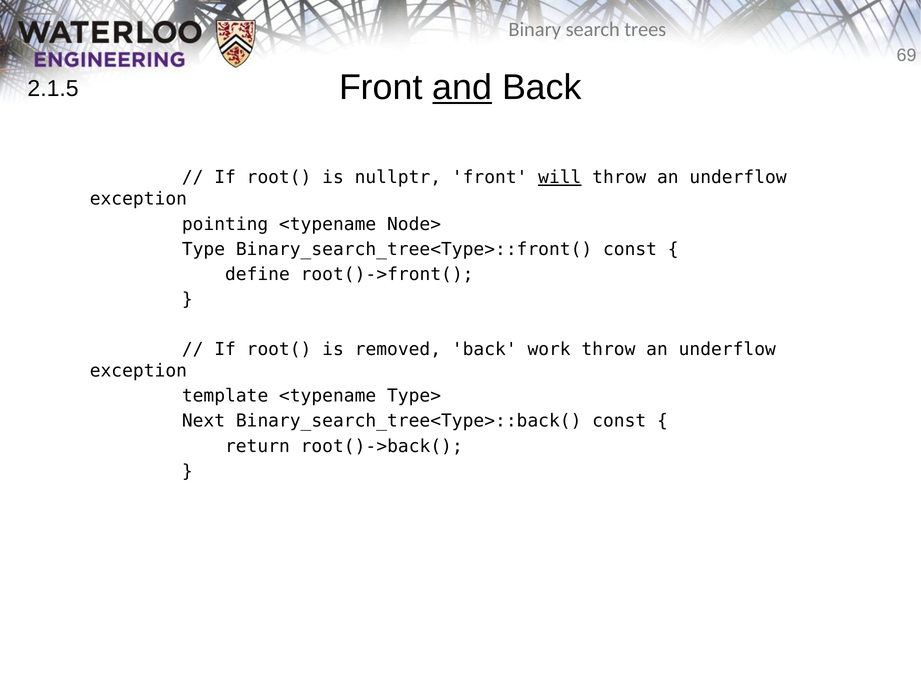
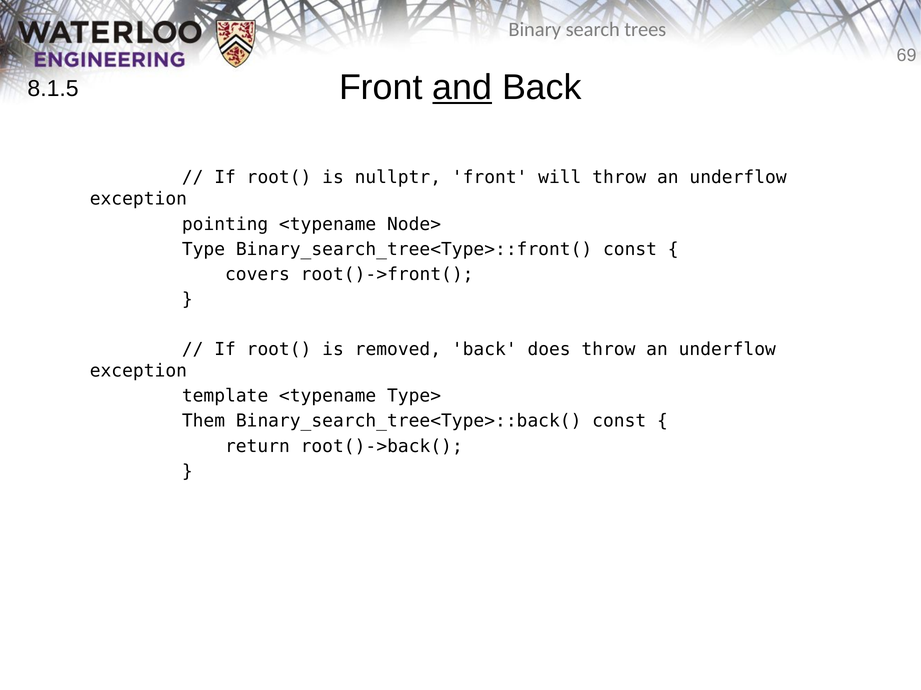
2.1.5: 2.1.5 -> 8.1.5 (53, 89)
will underline: present -> none (560, 178)
define: define -> covers (257, 275)
work: work -> does (549, 350)
Next: Next -> Them (203, 422)
